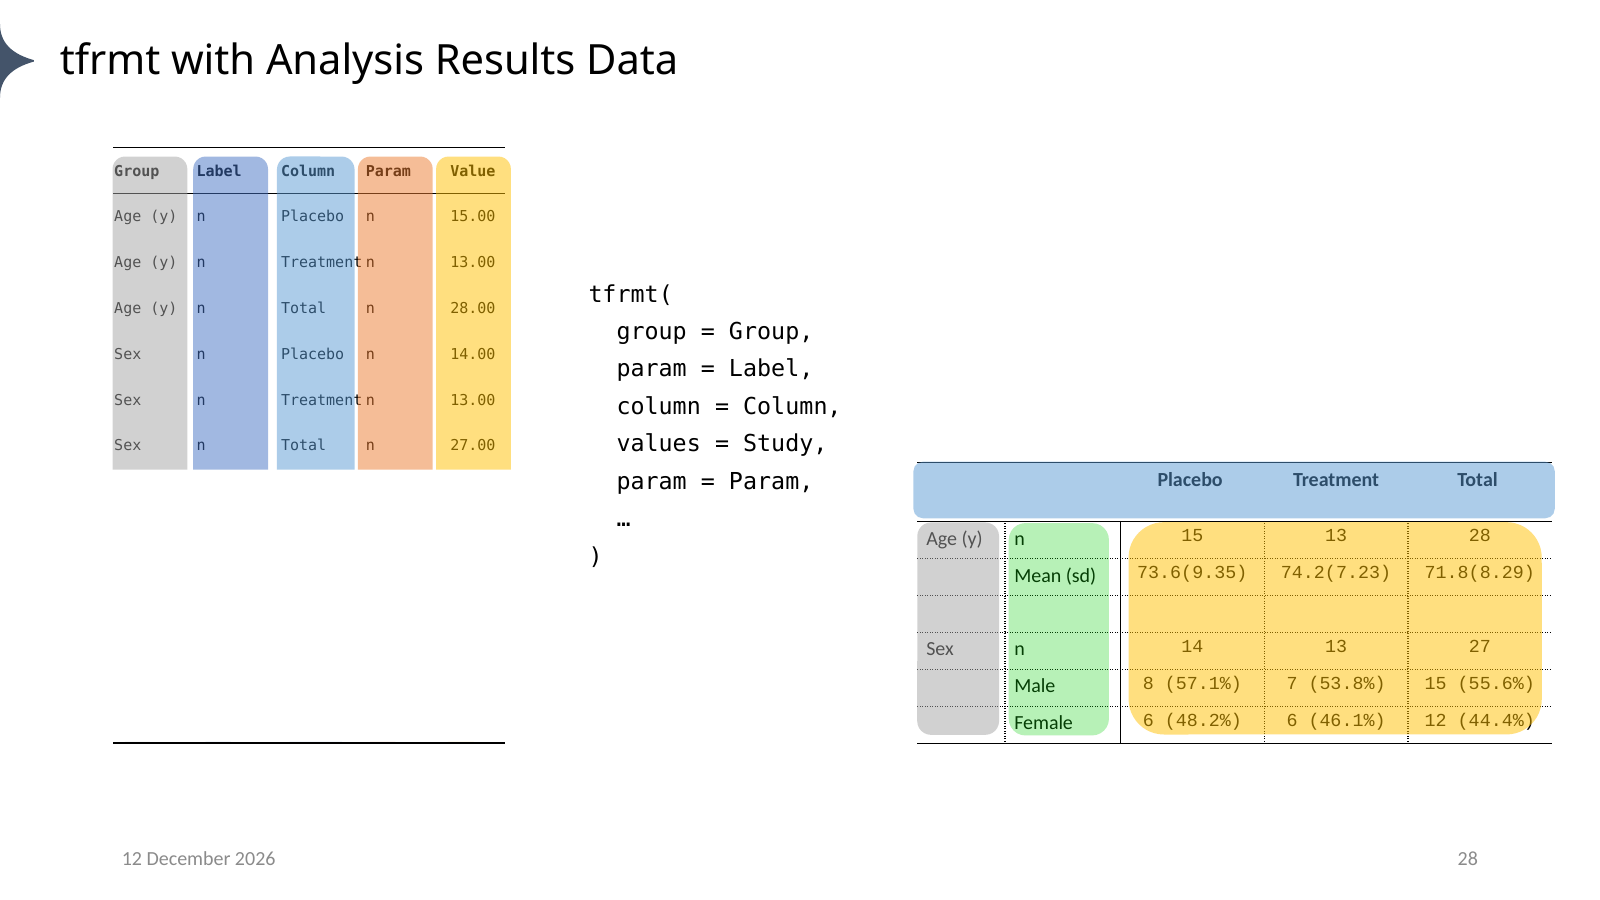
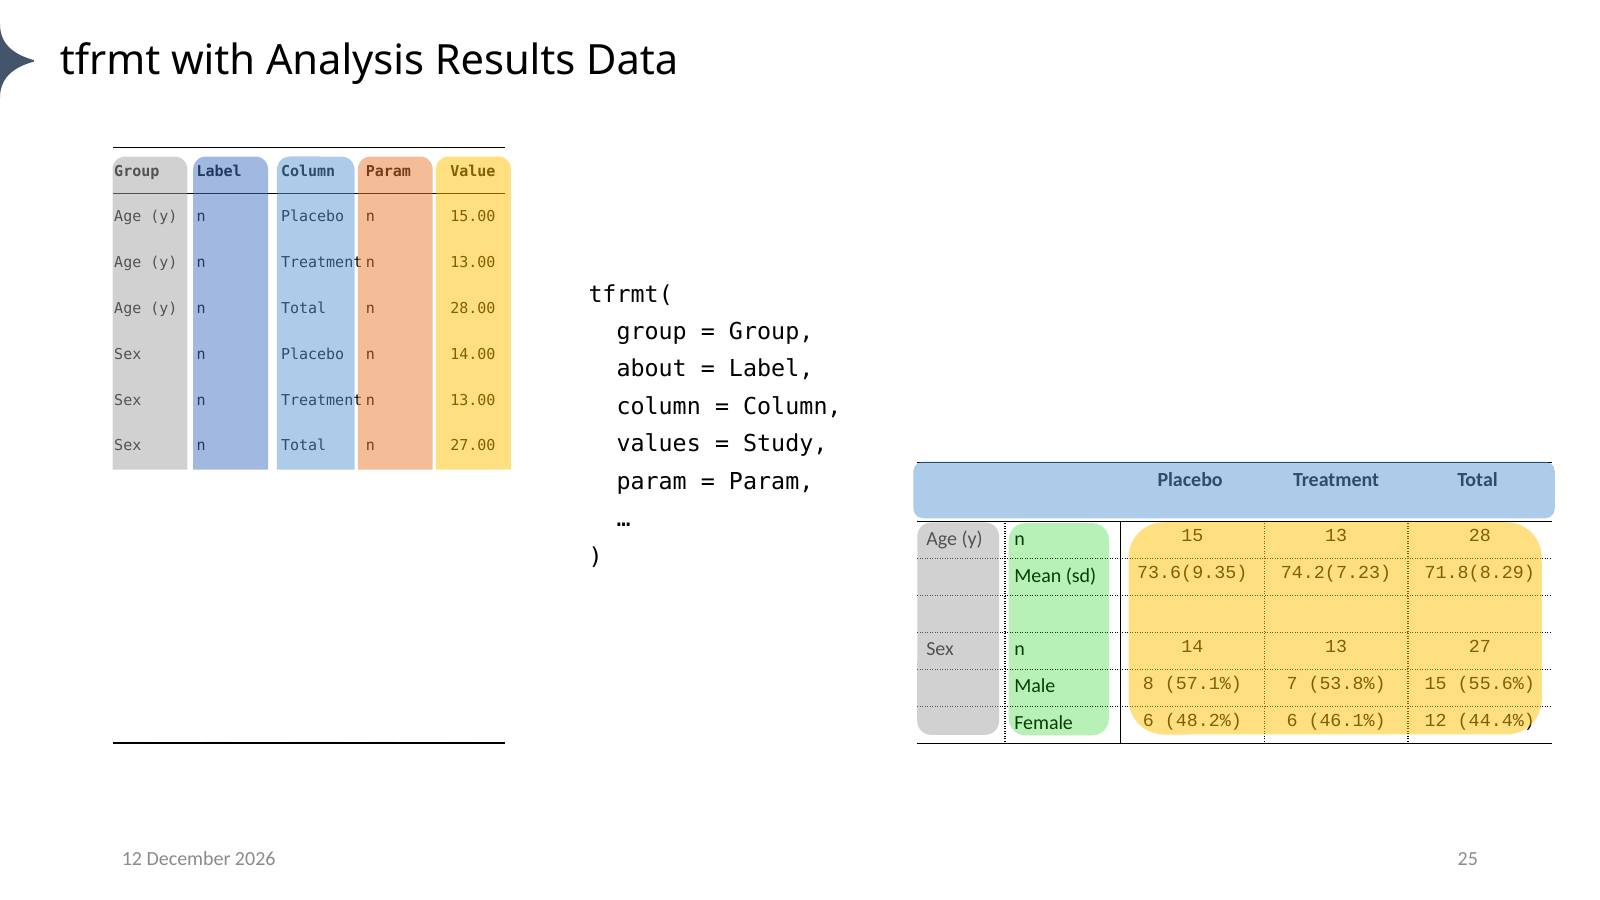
param: param -> about (652, 369)
28: 28 -> 25 (1468, 859)
